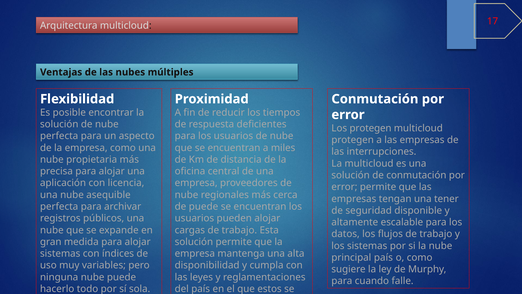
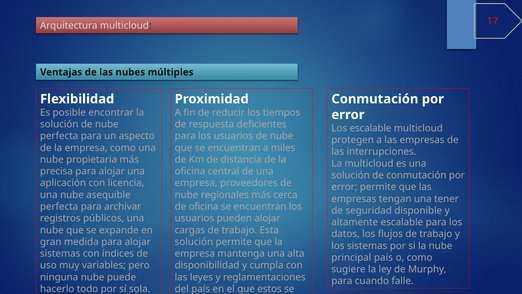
Los protegen: protegen -> escalable (371, 128)
de puede: puede -> oficina (204, 206)
